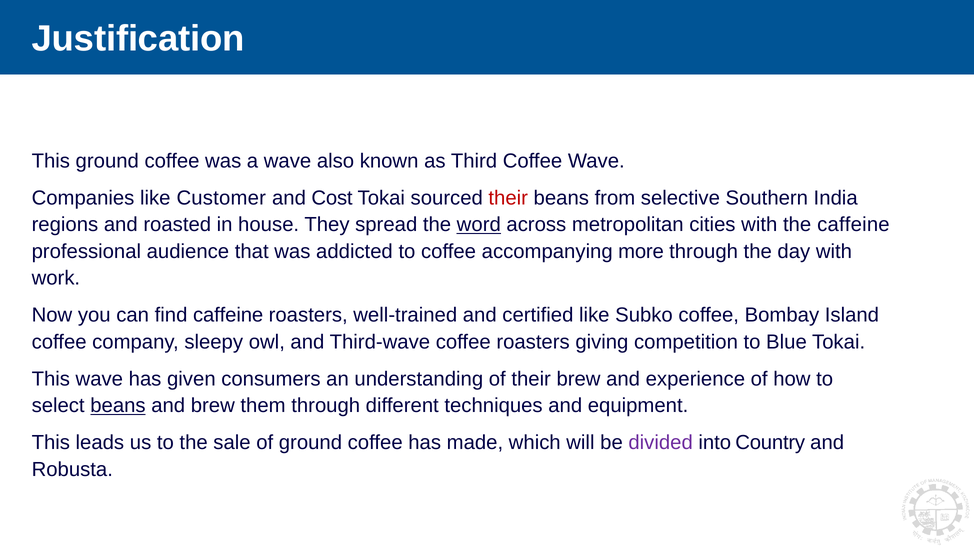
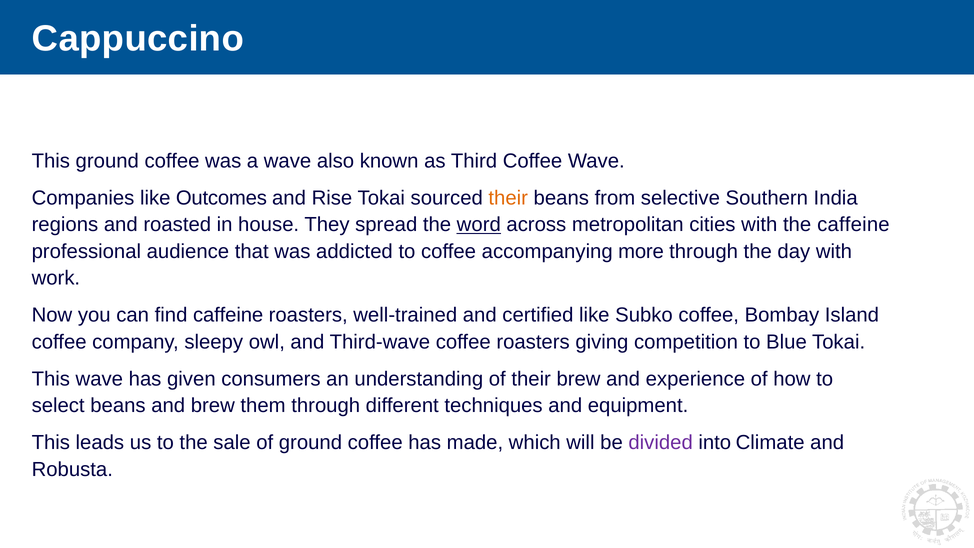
Justification: Justification -> Cappuccino (138, 38)
Customer: Customer -> Outcomes (221, 198)
Cost: Cost -> Rise (332, 198)
their colour: red -> orange (508, 198)
beans underline: present -> none (118, 406)
Country: Country -> Climate (770, 443)
